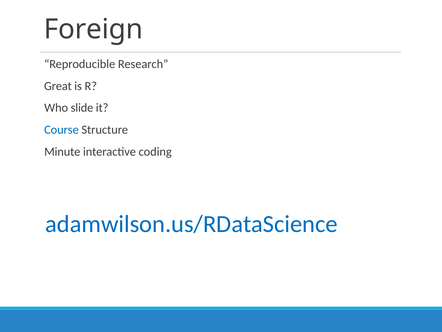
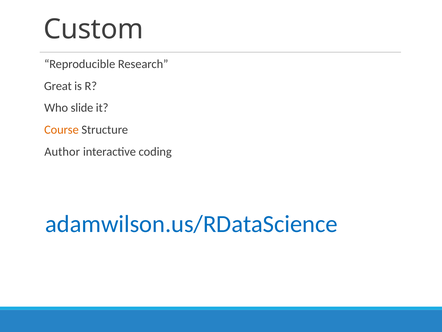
Foreign: Foreign -> Custom (94, 29)
Course colour: blue -> orange (61, 130)
Minute: Minute -> Author (62, 152)
